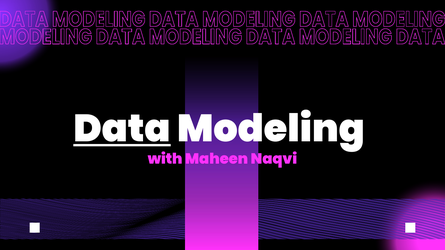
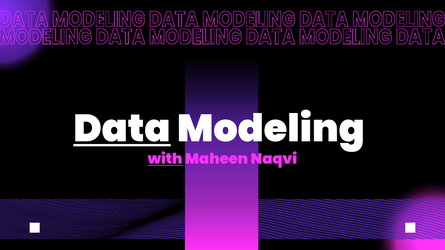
with underline: none -> present (165, 159)
